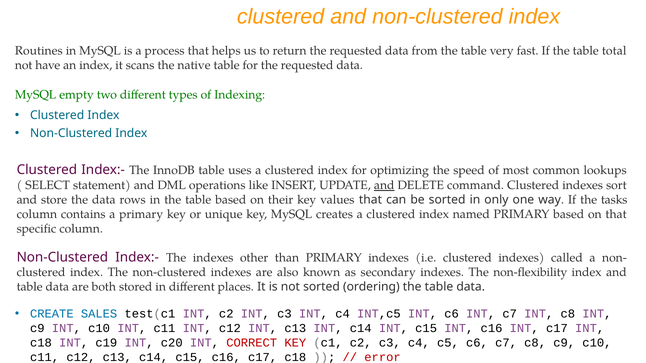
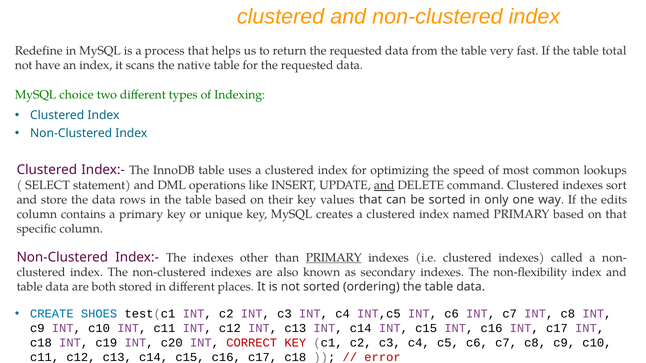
Routines: Routines -> Redefine (39, 51)
empty: empty -> choice (76, 95)
tasks: tasks -> edits (614, 200)
PRIMARY underline: none -> present (334, 258)
SALES: SALES -> SHOES (99, 314)
